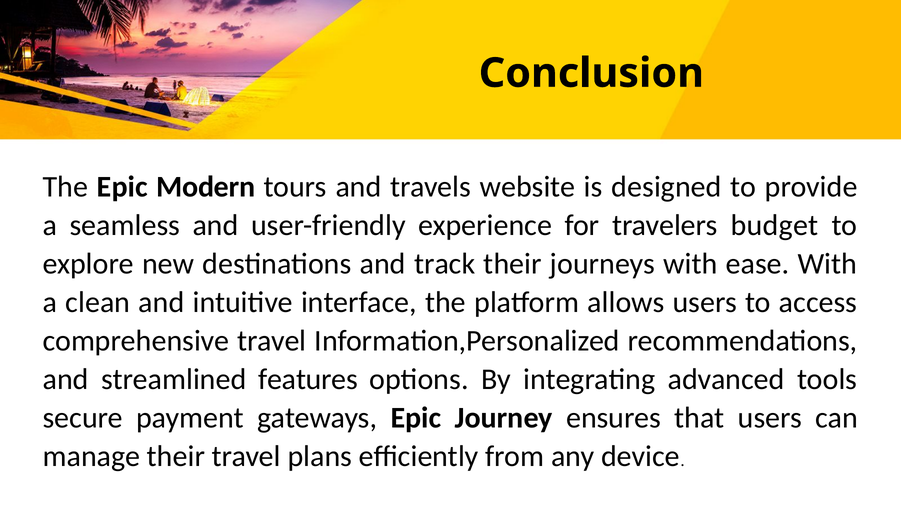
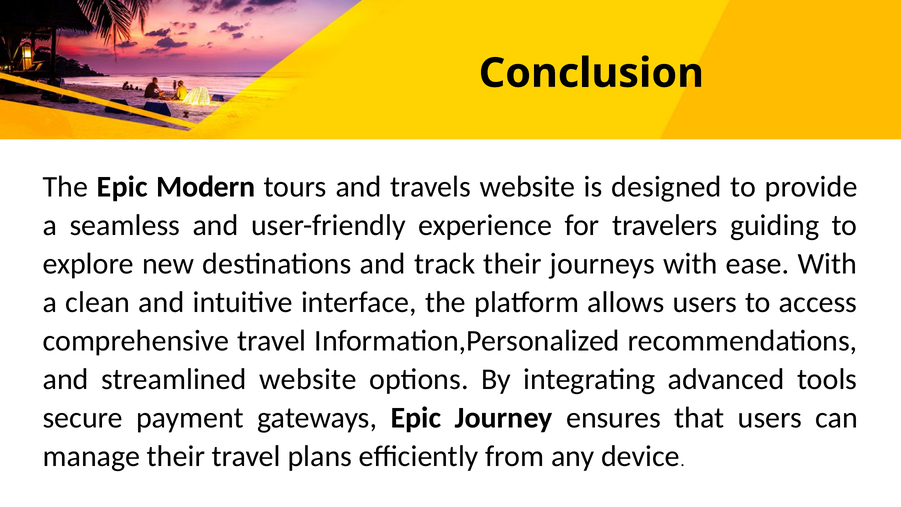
budget: budget -> guiding (775, 225)
streamlined features: features -> website (308, 379)
